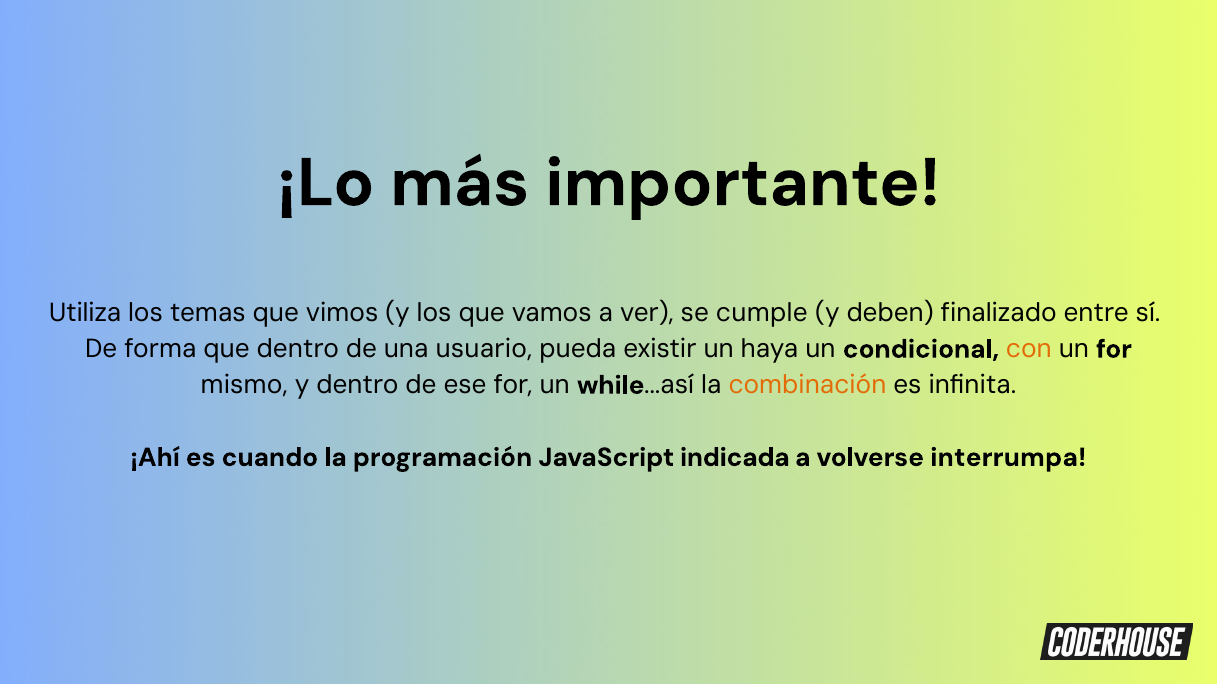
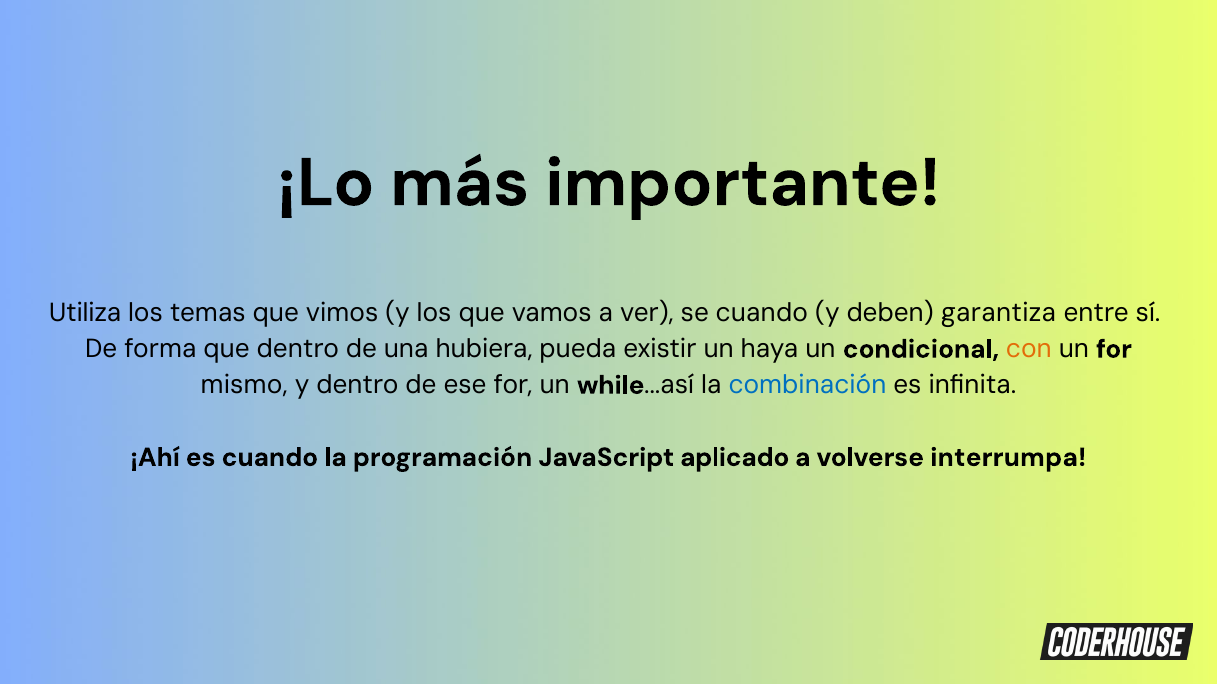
se cumple: cumple -> cuando (762, 313)
finalizado: finalizado -> garantiza (999, 313)
usuario: usuario -> hubiera (484, 349)
combinación colour: orange -> blue (807, 385)
indicada: indicada -> aplicado (735, 458)
